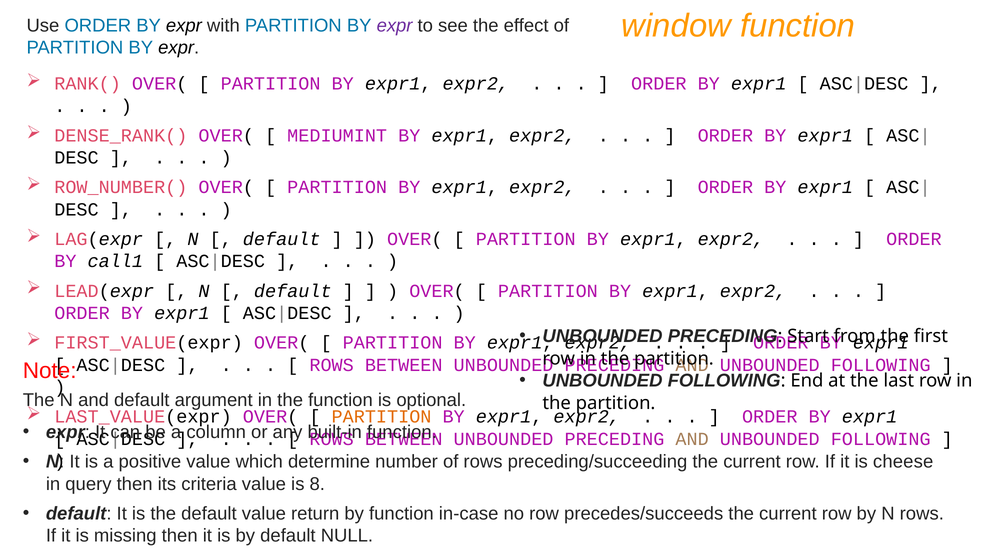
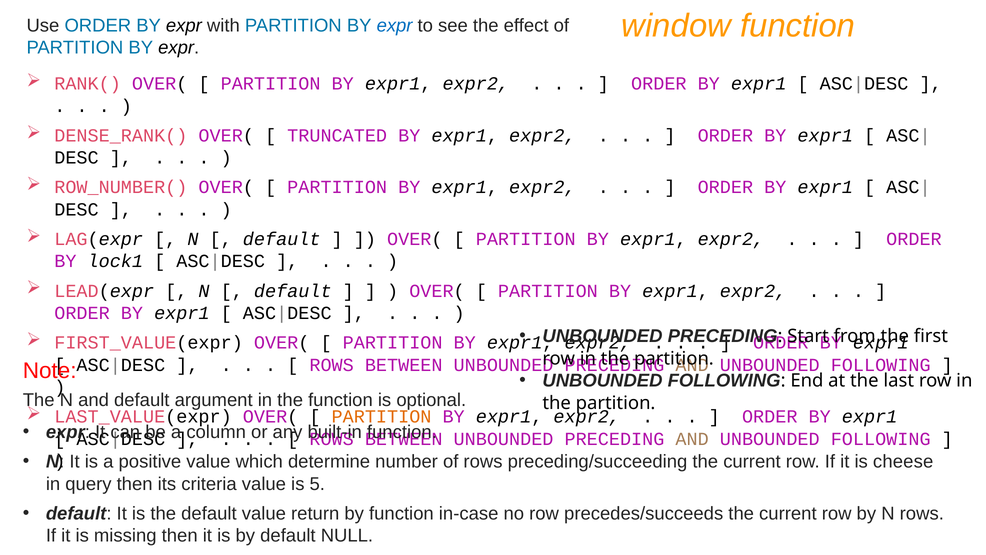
expr colour: purple -> blue (395, 26)
MEDIUMINT: MEDIUMINT -> TRUNCATED (337, 135)
call1: call1 -> lock1 (115, 261)
8: 8 -> 5 (317, 484)
